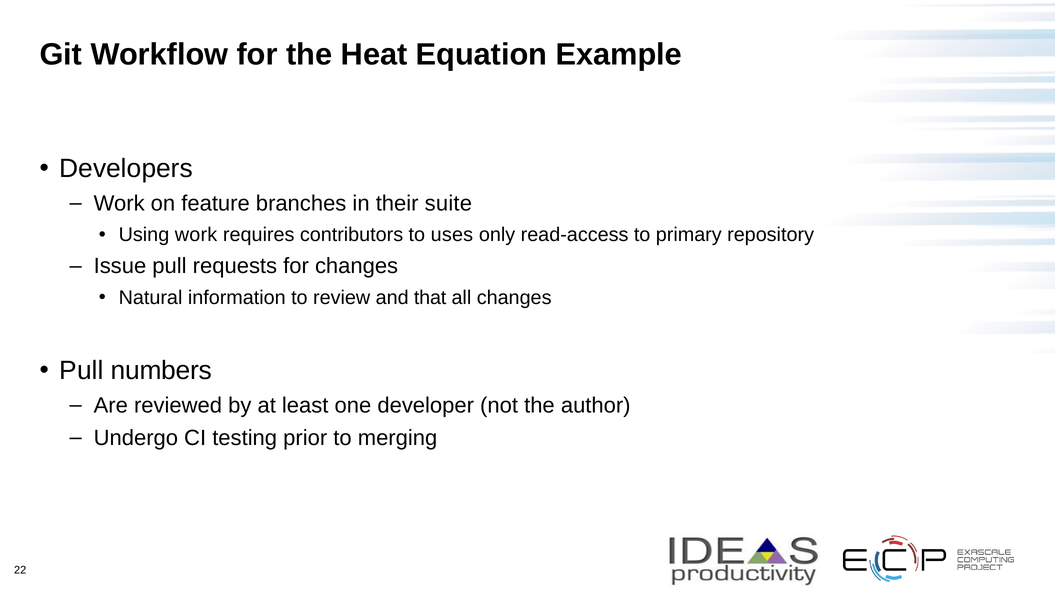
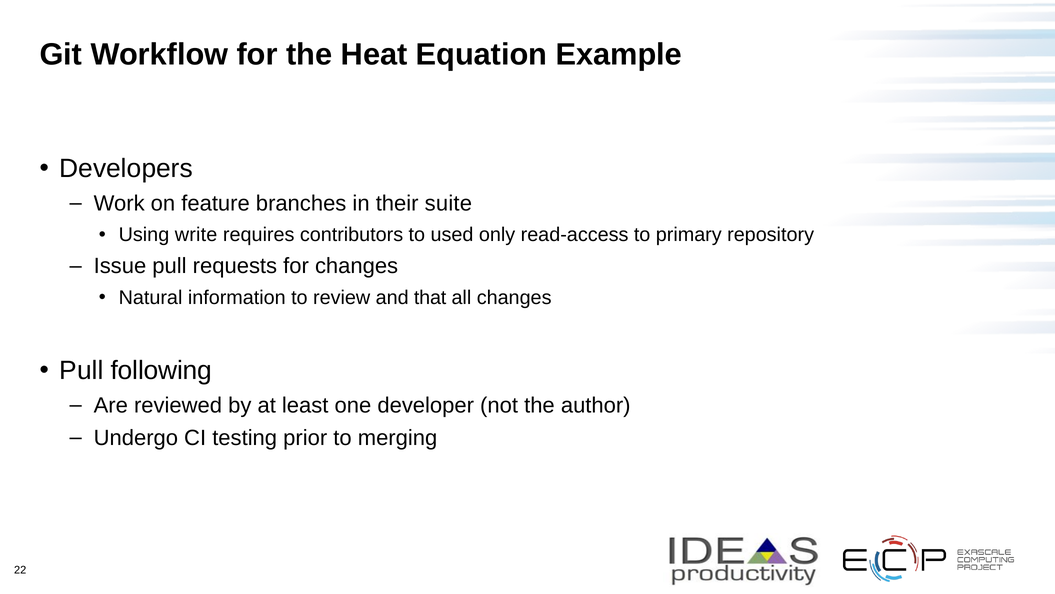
Using work: work -> write (196, 235)
uses: uses -> used (452, 235)
numbers: numbers -> following (161, 370)
